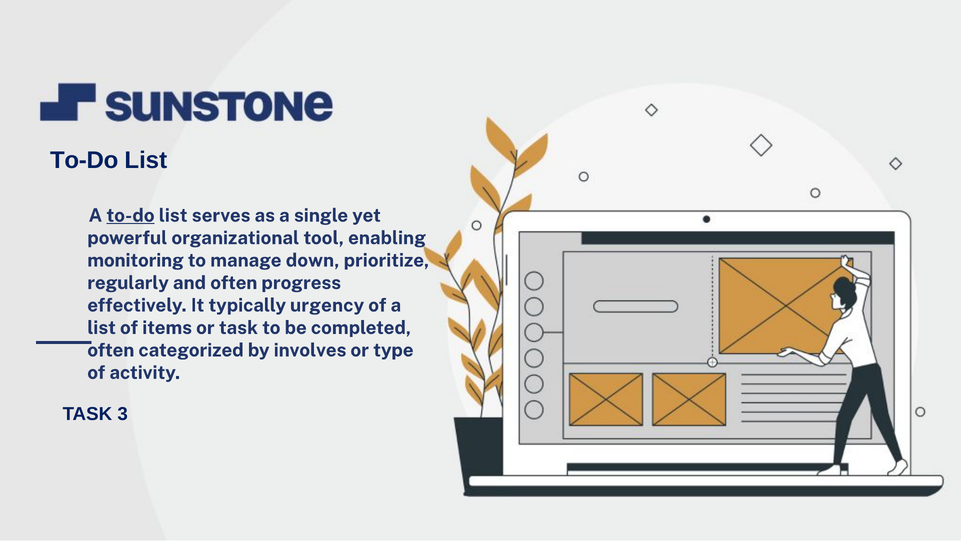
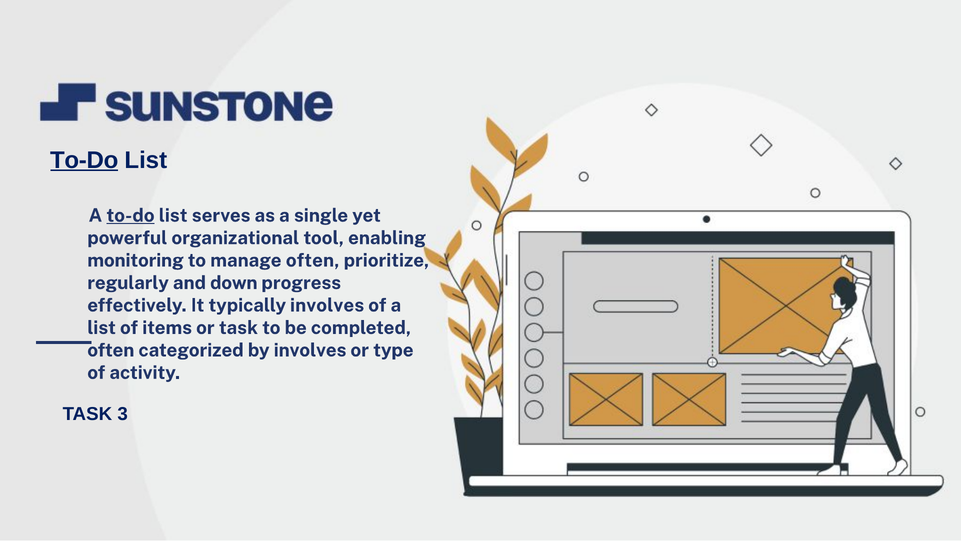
To-Do underline: none -> present (84, 160)
manage down: down -> often (313, 260)
and often: often -> down (234, 283)
typically urgency: urgency -> involves (327, 305)
